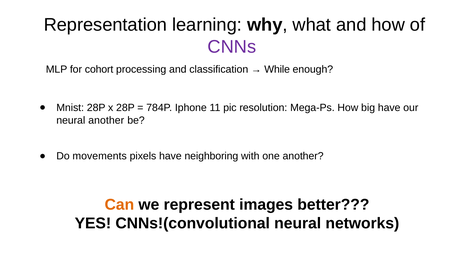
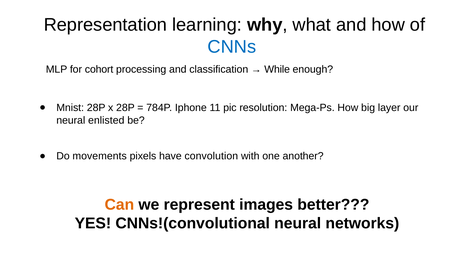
CNNs colour: purple -> blue (232, 47)
big have: have -> layer (389, 108)
neural another: another -> enlisted (106, 120)
neighboring: neighboring -> convolution (211, 156)
